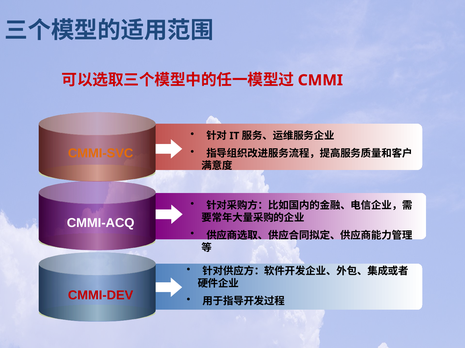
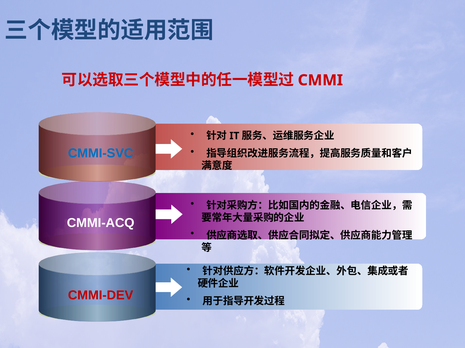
CMMI-SVC colour: orange -> blue (101, 154)
